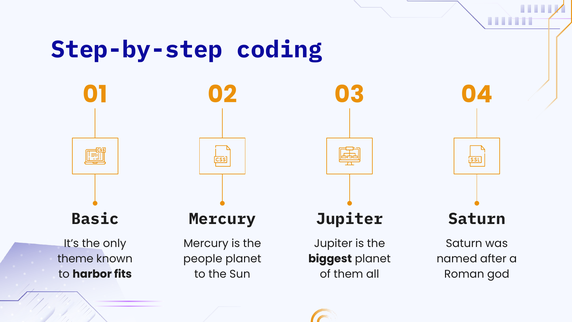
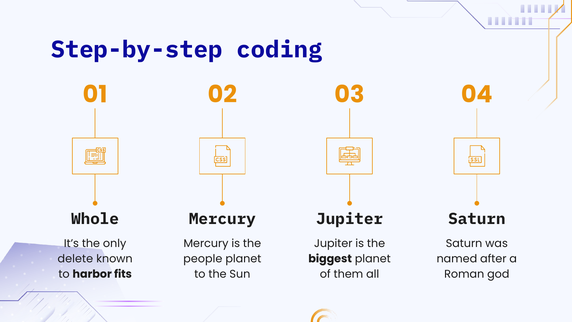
Basic: Basic -> Whole (95, 219)
theme: theme -> delete (75, 259)
